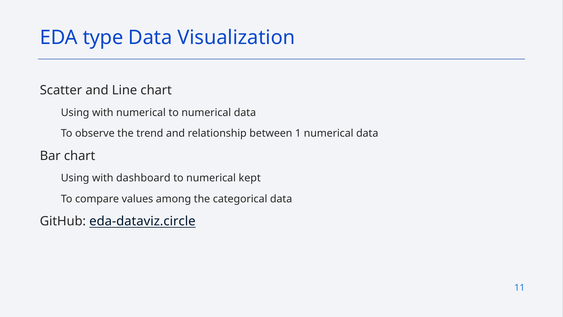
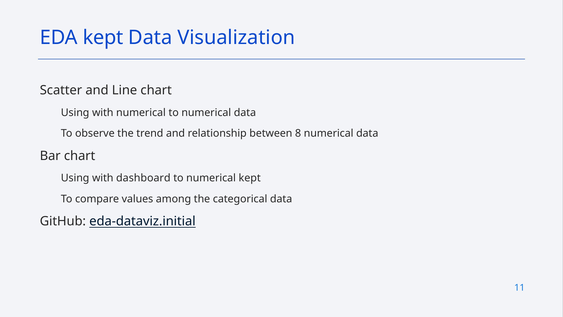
EDA type: type -> kept (103, 38)
1: 1 -> 8 (298, 133)
eda-dataviz.circle: eda-dataviz.circle -> eda-dataviz.initial (142, 221)
